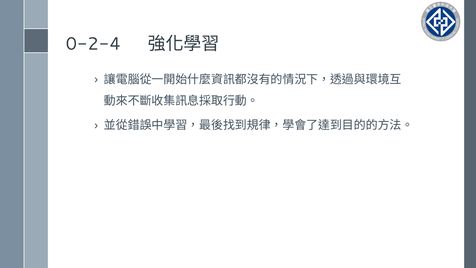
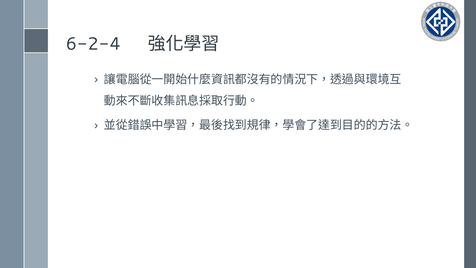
0-2-4: 0-2-4 -> 6-2-4 (93, 44)
